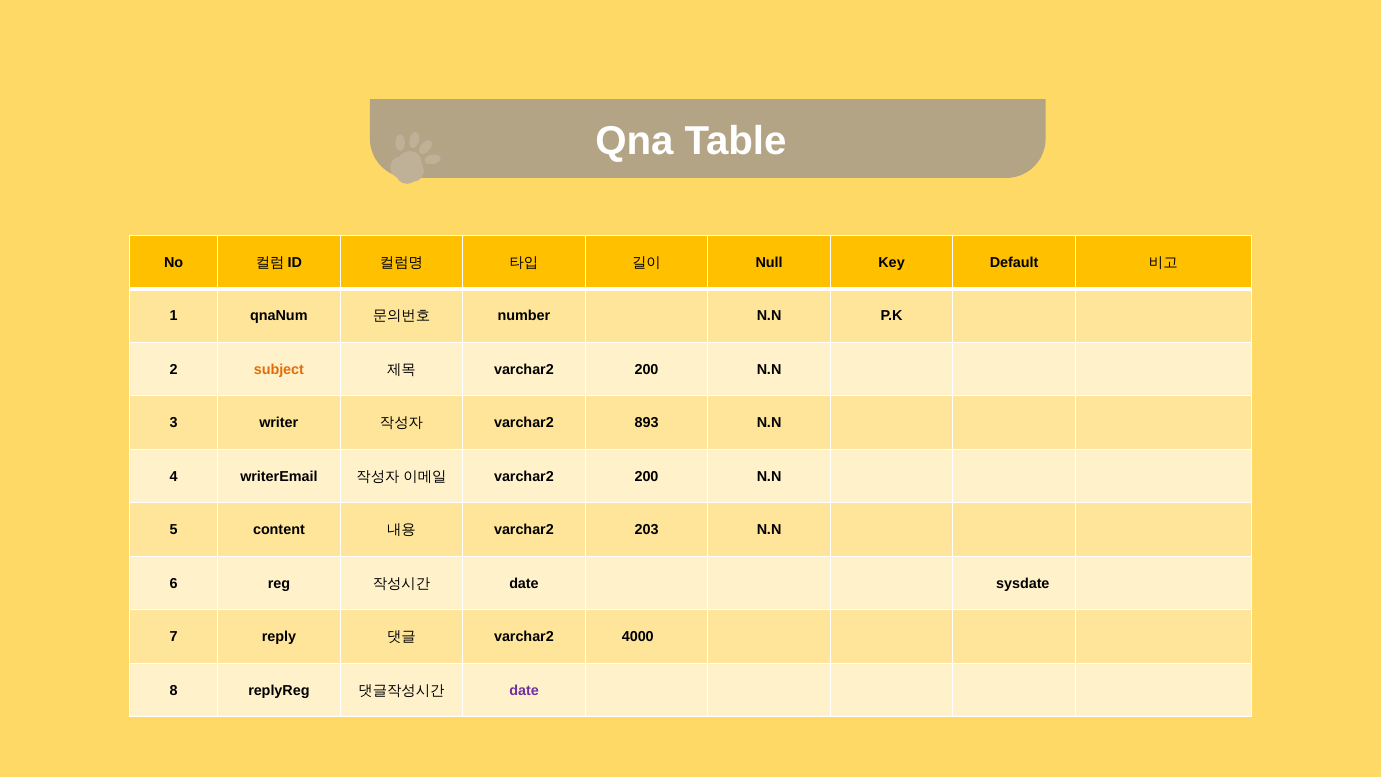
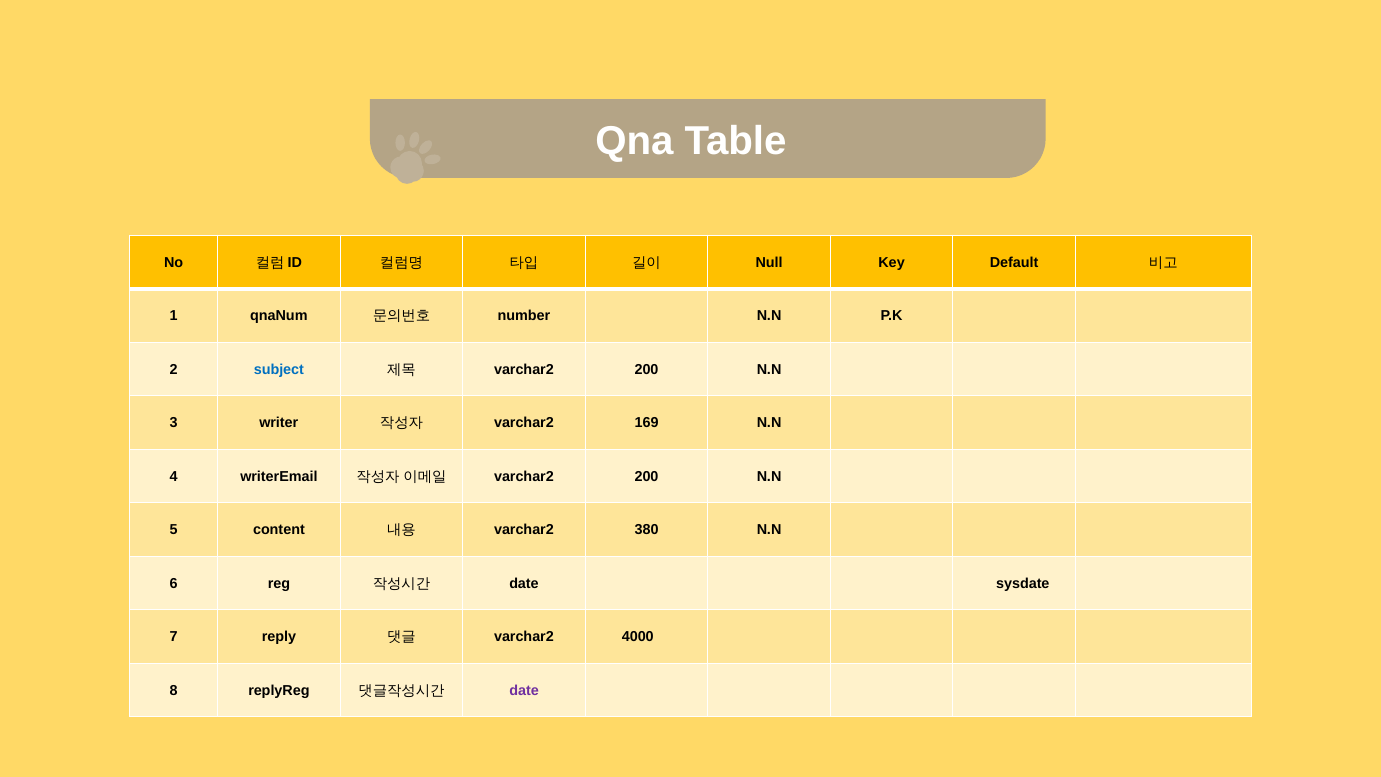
subject colour: orange -> blue (279, 369)
893: 893 -> 169 (647, 423)
203: 203 -> 380 (647, 530)
